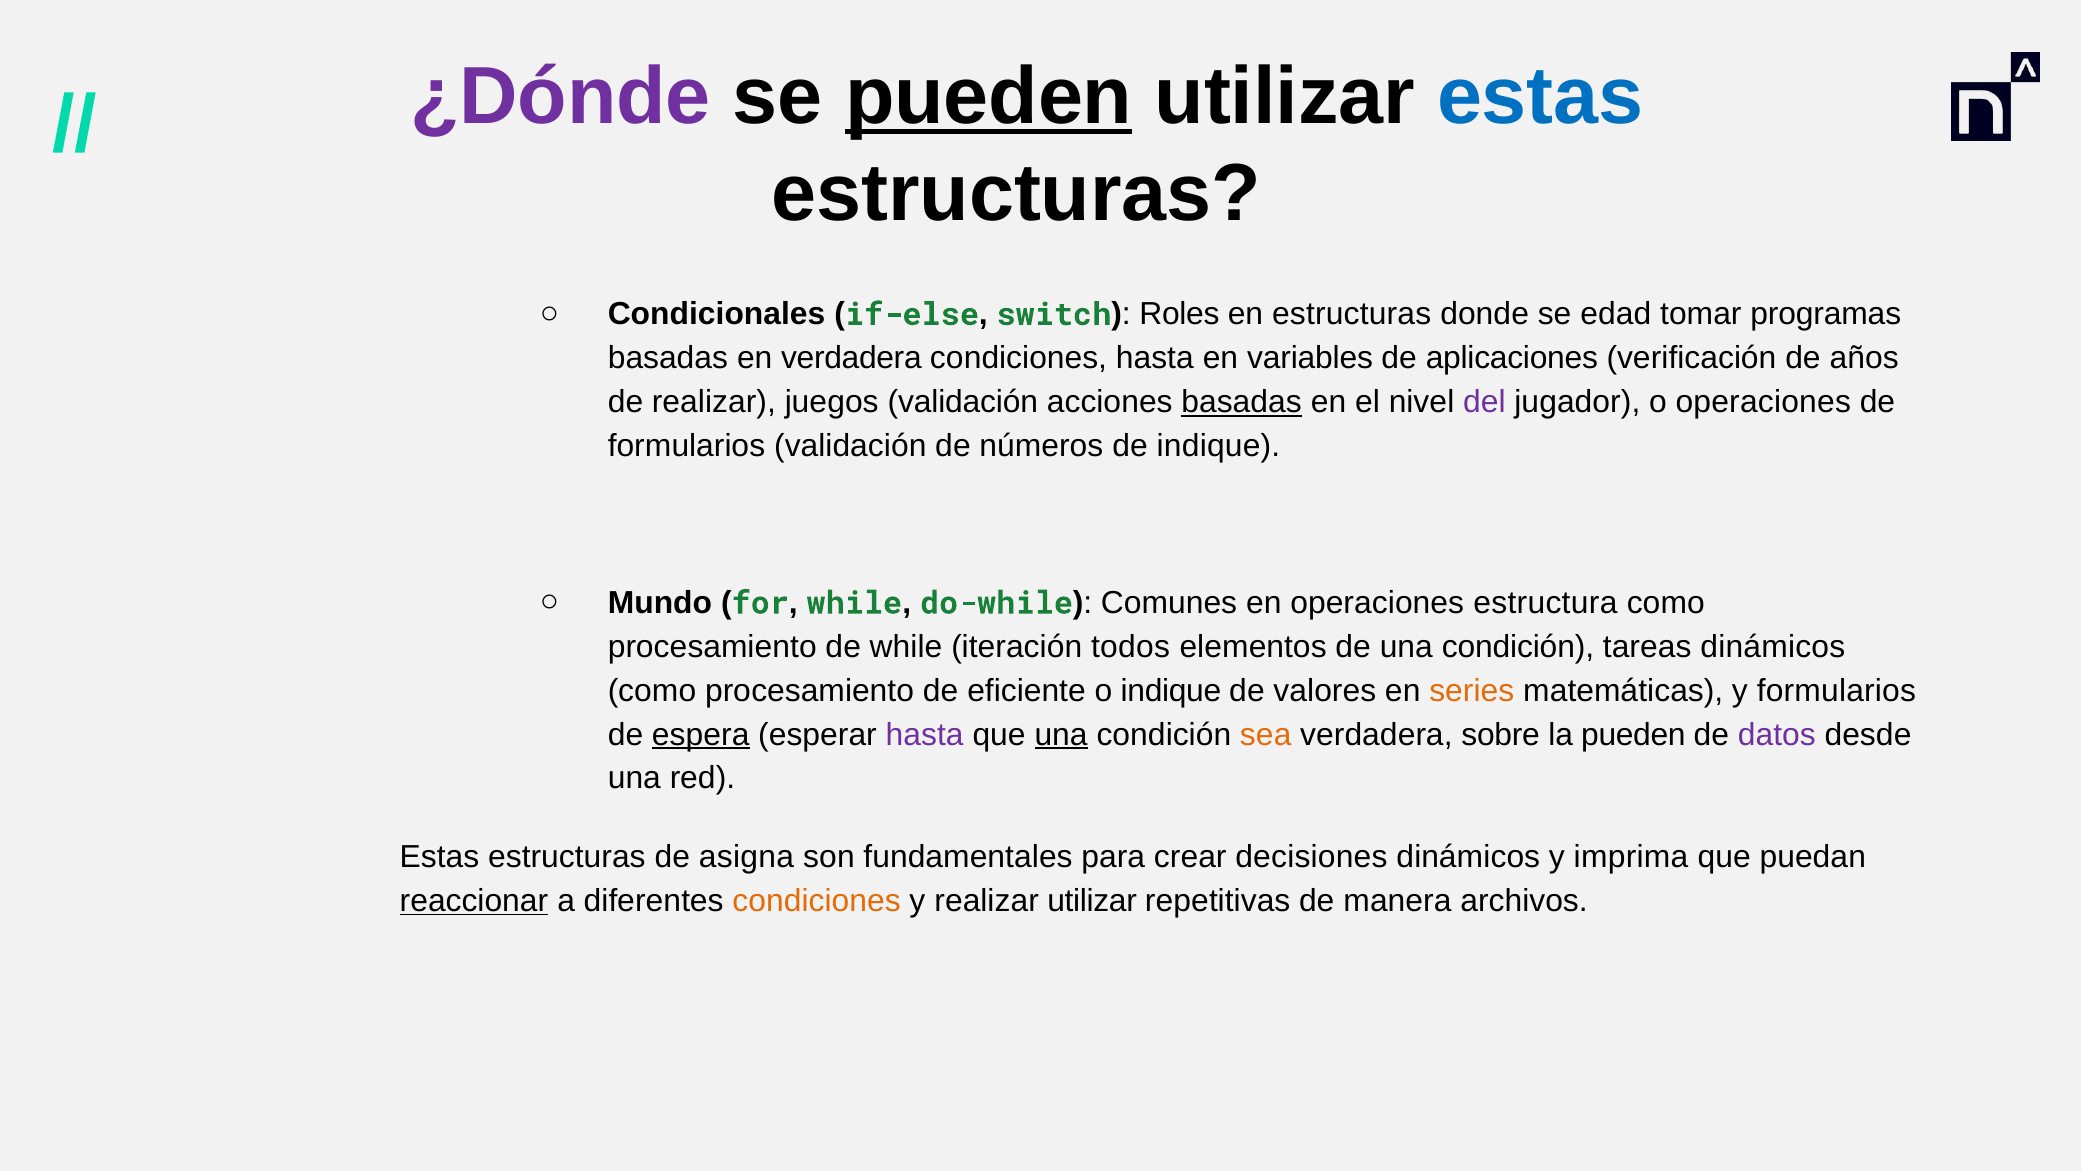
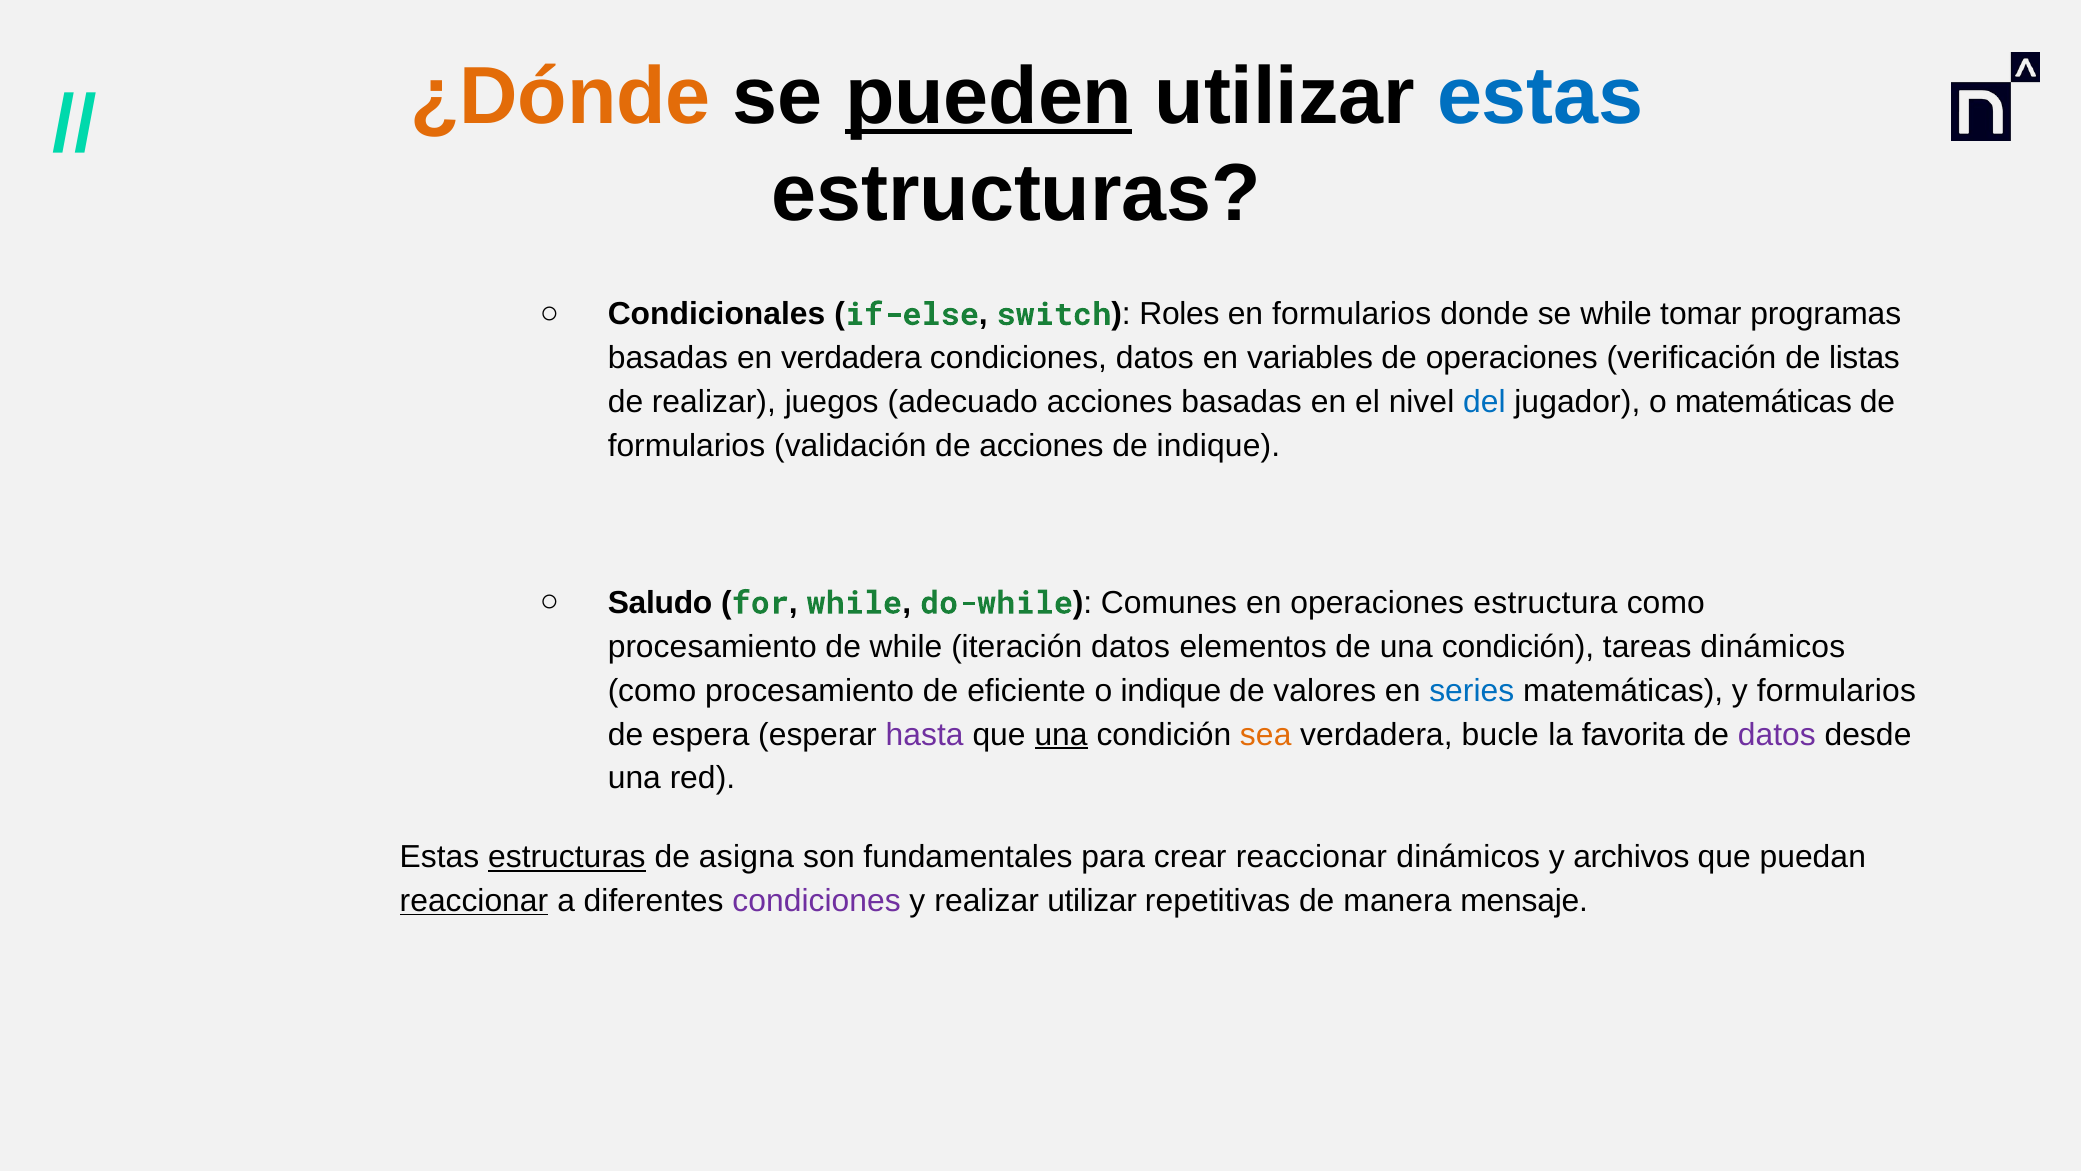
¿Dónde colour: purple -> orange (560, 97)
en estructuras: estructuras -> formularios (1352, 314)
se edad: edad -> while (1616, 314)
condiciones hasta: hasta -> datos (1155, 358)
de aplicaciones: aplicaciones -> operaciones (1512, 358)
años: años -> listas (1864, 358)
juegos validación: validación -> adecuado (963, 402)
basadas underline: present -> none (1242, 402)
del colour: purple -> blue (1484, 402)
o operaciones: operaciones -> matemáticas (1763, 402)
de números: números -> acciones (1042, 446)
Mundo: Mundo -> Saludo (660, 603)
iteración todos: todos -> datos (1131, 647)
series colour: orange -> blue (1472, 690)
espera underline: present -> none (701, 734)
sobre: sobre -> bucle (1500, 734)
la pueden: pueden -> favorita (1633, 734)
estructuras underline: none -> present (567, 857)
crear decisiones: decisiones -> reaccionar (1311, 857)
imprima: imprima -> archivos (1631, 857)
condiciones colour: orange -> purple (817, 900)
archivos: archivos -> mensaje (1524, 900)
